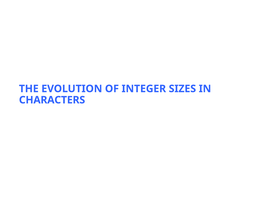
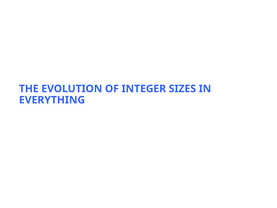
CHARACTERS: CHARACTERS -> EVERYTHING (52, 100)
